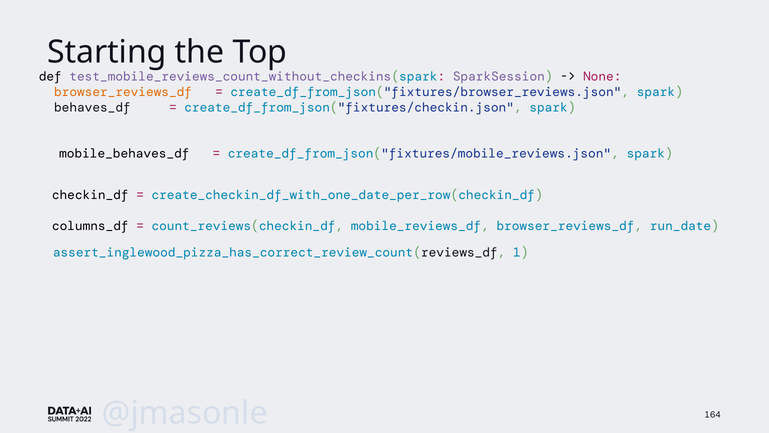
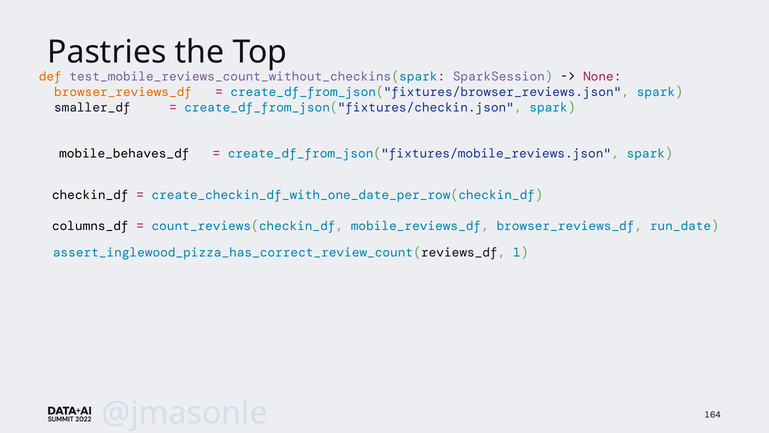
Starting: Starting -> Pastries (107, 52)
def colour: black -> orange (50, 77)
behaves_df: behaves_df -> smaller_df (92, 107)
